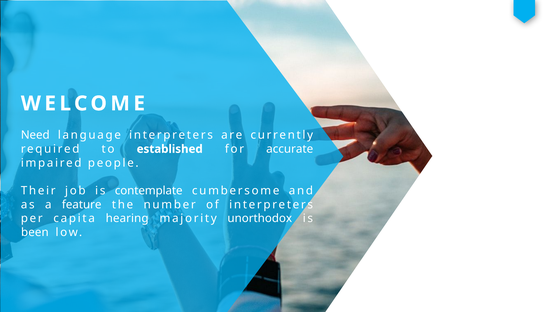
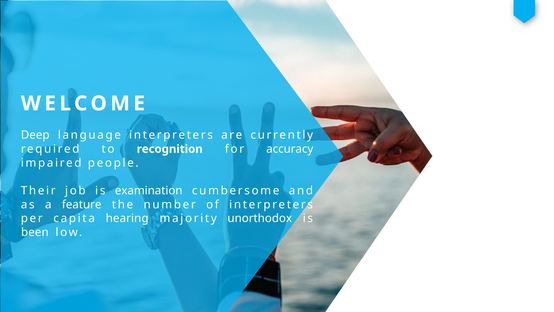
Need: Need -> Deep (35, 135)
established: established -> recognition (170, 149)
accurate: accurate -> accuracy (290, 149)
contemplate: contemplate -> examination (149, 190)
